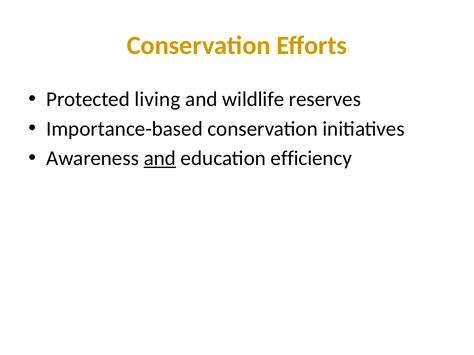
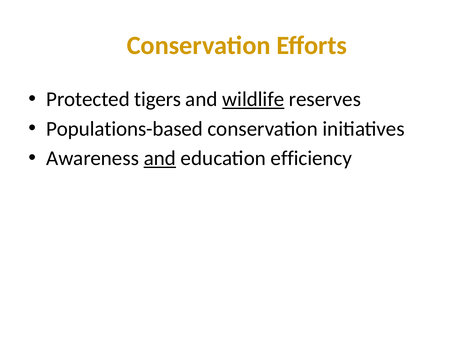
living: living -> tigers (158, 99)
wildlife underline: none -> present (253, 99)
Importance-based: Importance-based -> Populations-based (125, 129)
